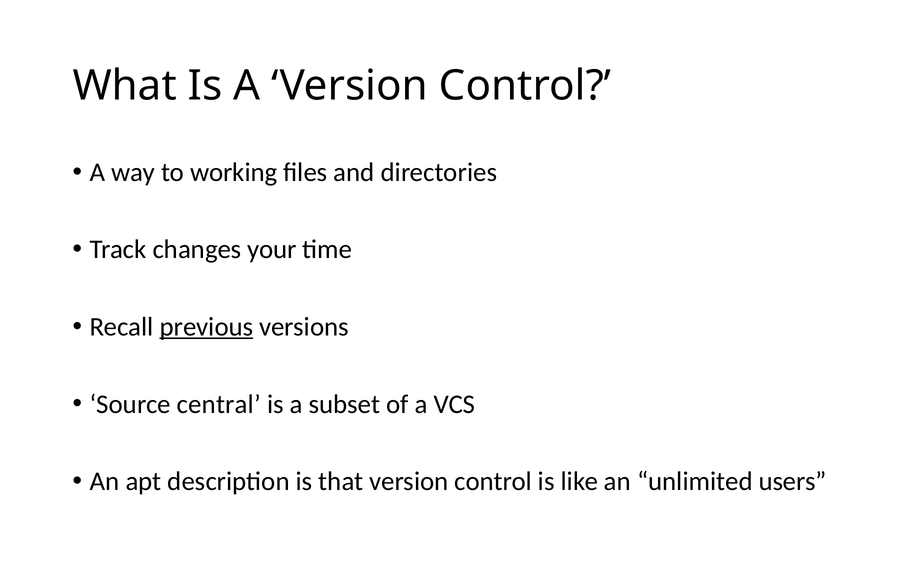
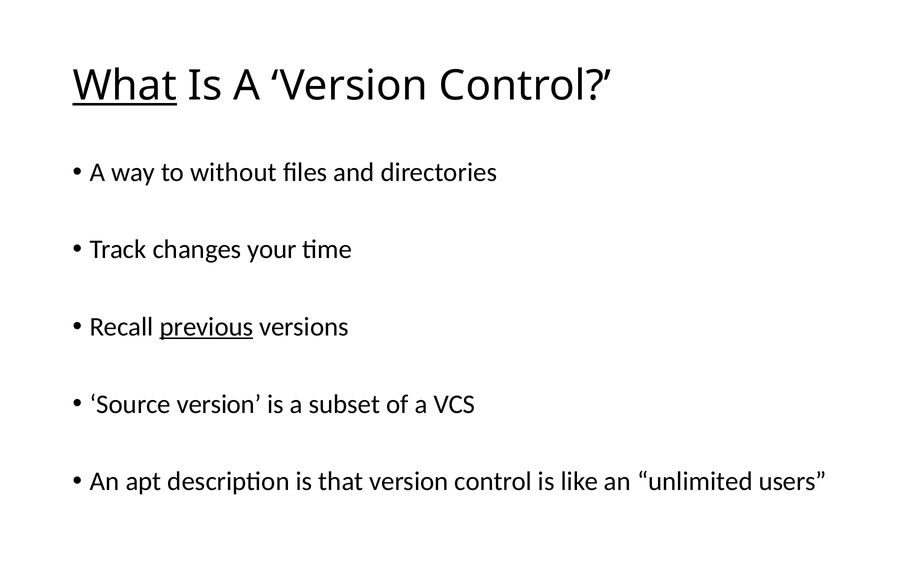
What underline: none -> present (125, 86)
working: working -> without (233, 172)
Source central: central -> version (219, 404)
